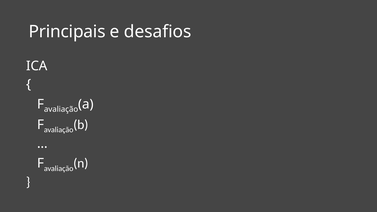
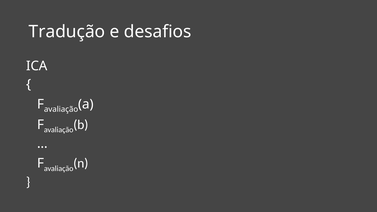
Principais: Principais -> Tradução (67, 32)
